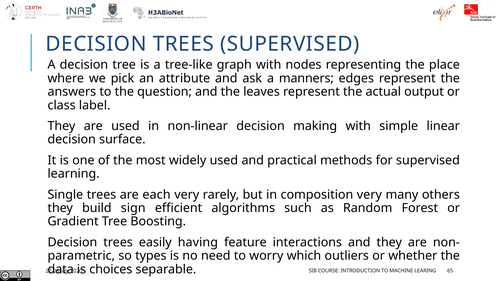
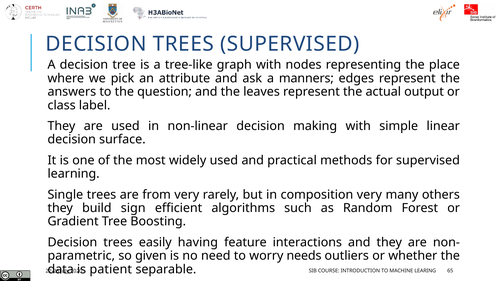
each: each -> from (157, 194)
types: types -> given (151, 255)
which: which -> needs (304, 255)
choices: choices -> patient (111, 269)
